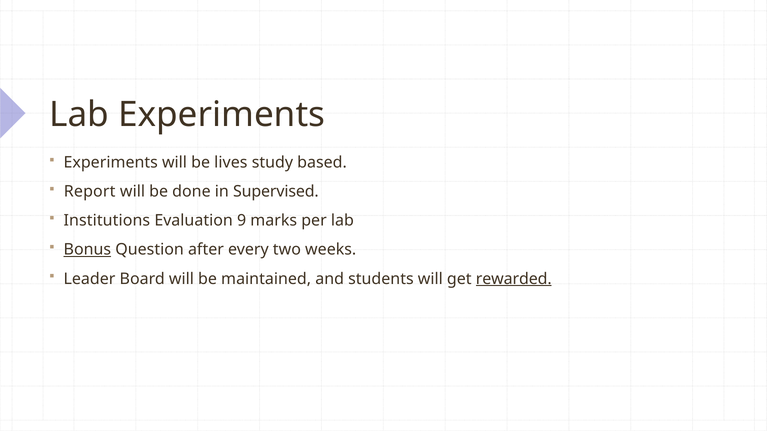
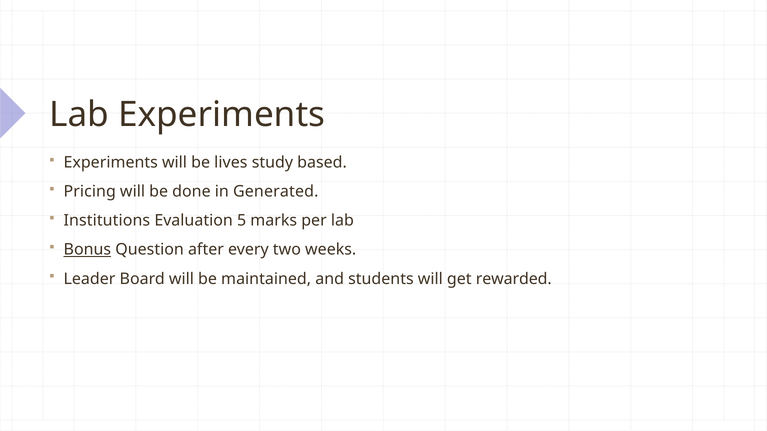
Report: Report -> Pricing (90, 192)
Supervised: Supervised -> Generated (276, 192)
9: 9 -> 5 (242, 221)
rewarded underline: present -> none (514, 279)
